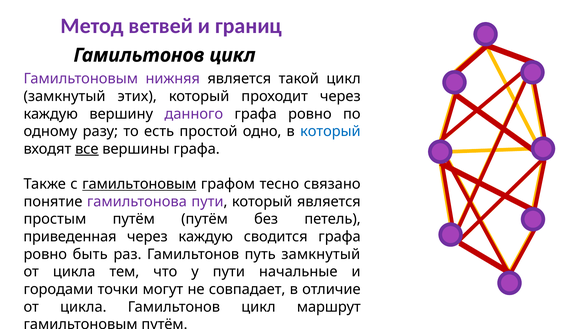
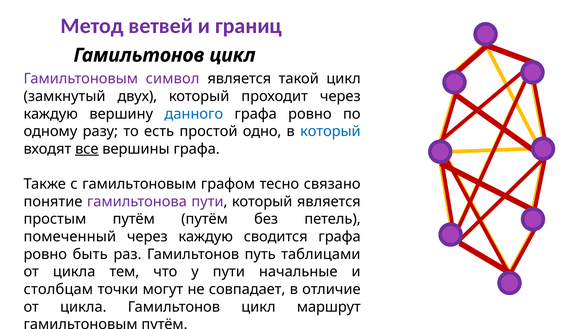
нижняя: нижняя -> символ (173, 79)
этих: этих -> двух (137, 96)
данного colour: purple -> blue (194, 114)
гамильтоновым underline: present -> none (139, 184)
приведенная: приведенная -> помеченный (70, 237)
путь замкнутый: замкнутый -> таблицами (321, 254)
городами: городами -> столбцам (58, 289)
